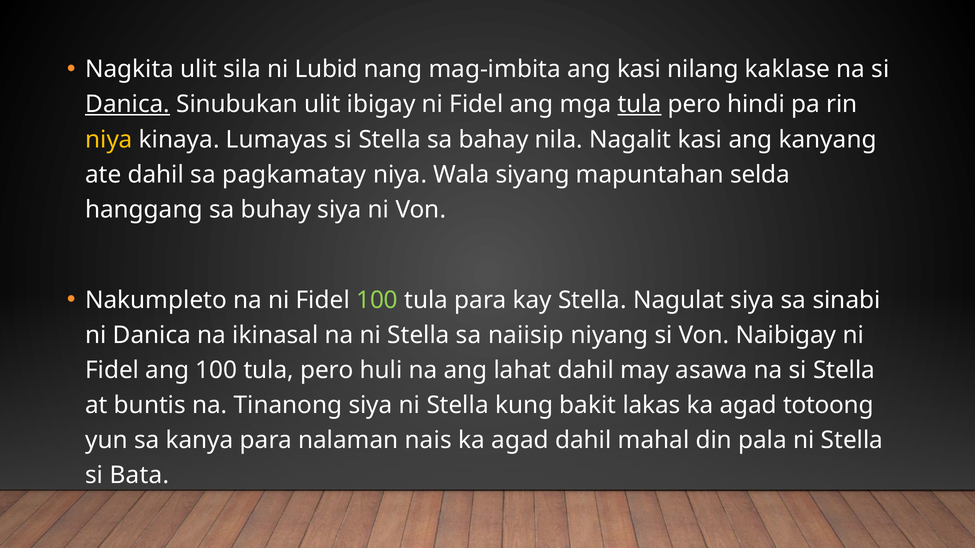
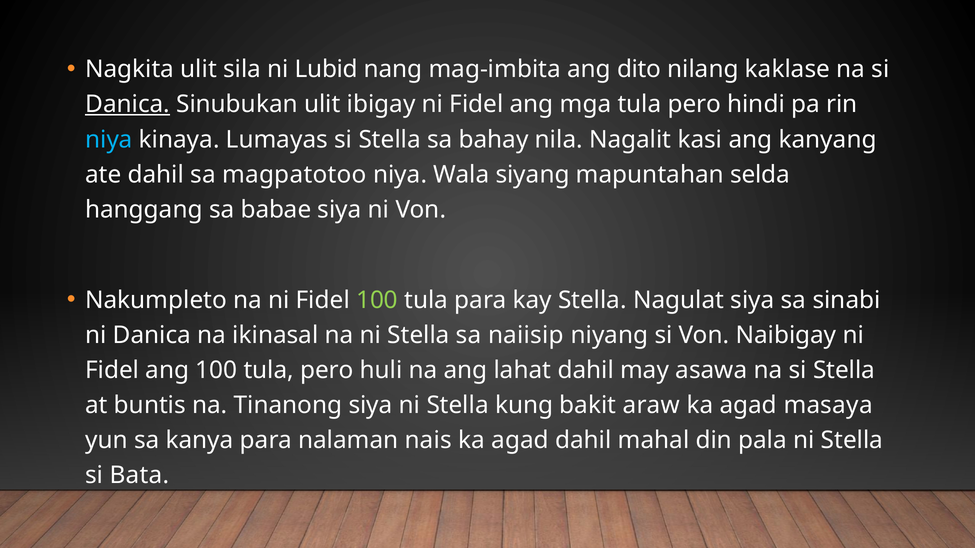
ang kasi: kasi -> dito (639, 69)
tula underline: present -> none (639, 104)
niya colour: yellow -> light blue (109, 140)
pagkamatay: pagkamatay -> magpatotoo (294, 175)
buhay: buhay -> babae (276, 210)
lakas: lakas -> araw (651, 406)
totoong: totoong -> masaya (828, 406)
